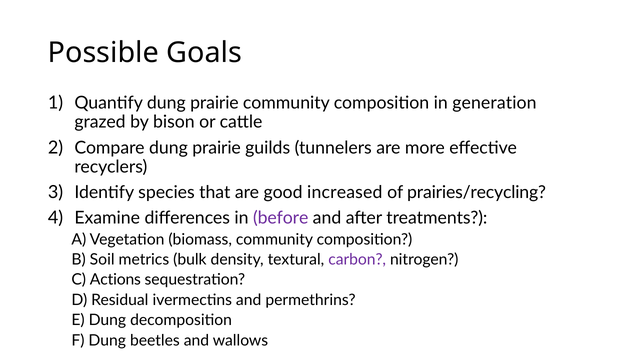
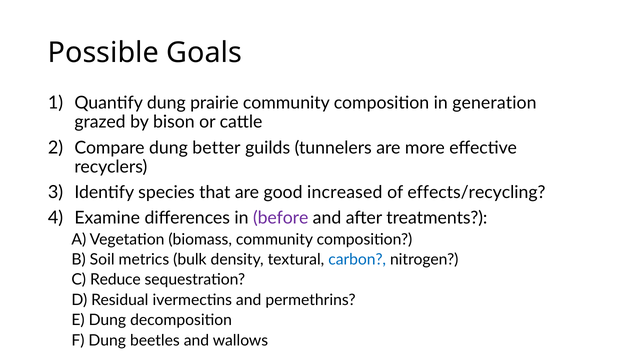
Compare dung prairie: prairie -> better (216, 148)
prairies/recycling: prairies/recycling -> effects/recycling (476, 193)
carbon colour: purple -> blue (357, 260)
Actions: Actions -> Reduce (115, 280)
